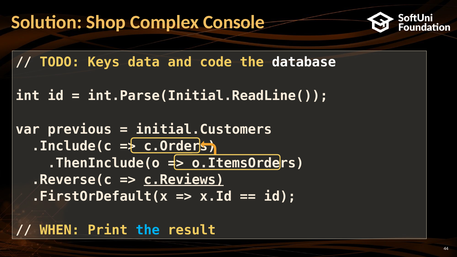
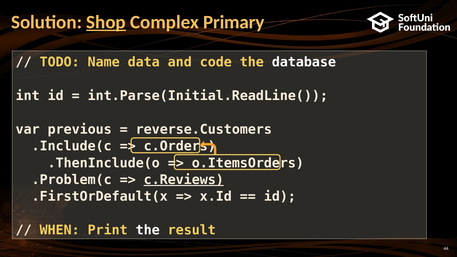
Shop underline: none -> present (106, 22)
Console: Console -> Primary (234, 22)
Keys: Keys -> Name (104, 62)
initial.Customers: initial.Customers -> reverse.Customers (204, 129)
.Reverse(c: .Reverse(c -> .Problem(c (72, 180)
the colour: light blue -> white (148, 230)
